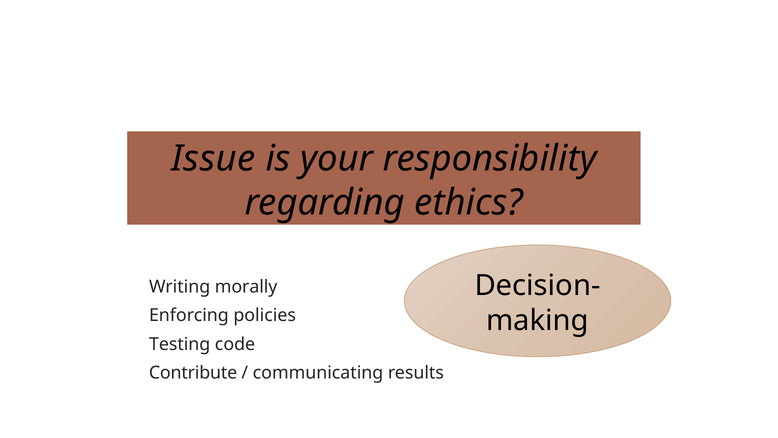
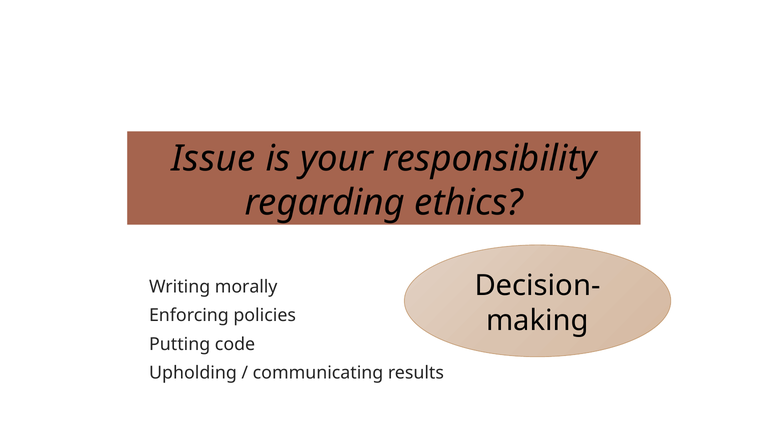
Testing: Testing -> Putting (180, 344)
Contribute: Contribute -> Upholding (193, 373)
